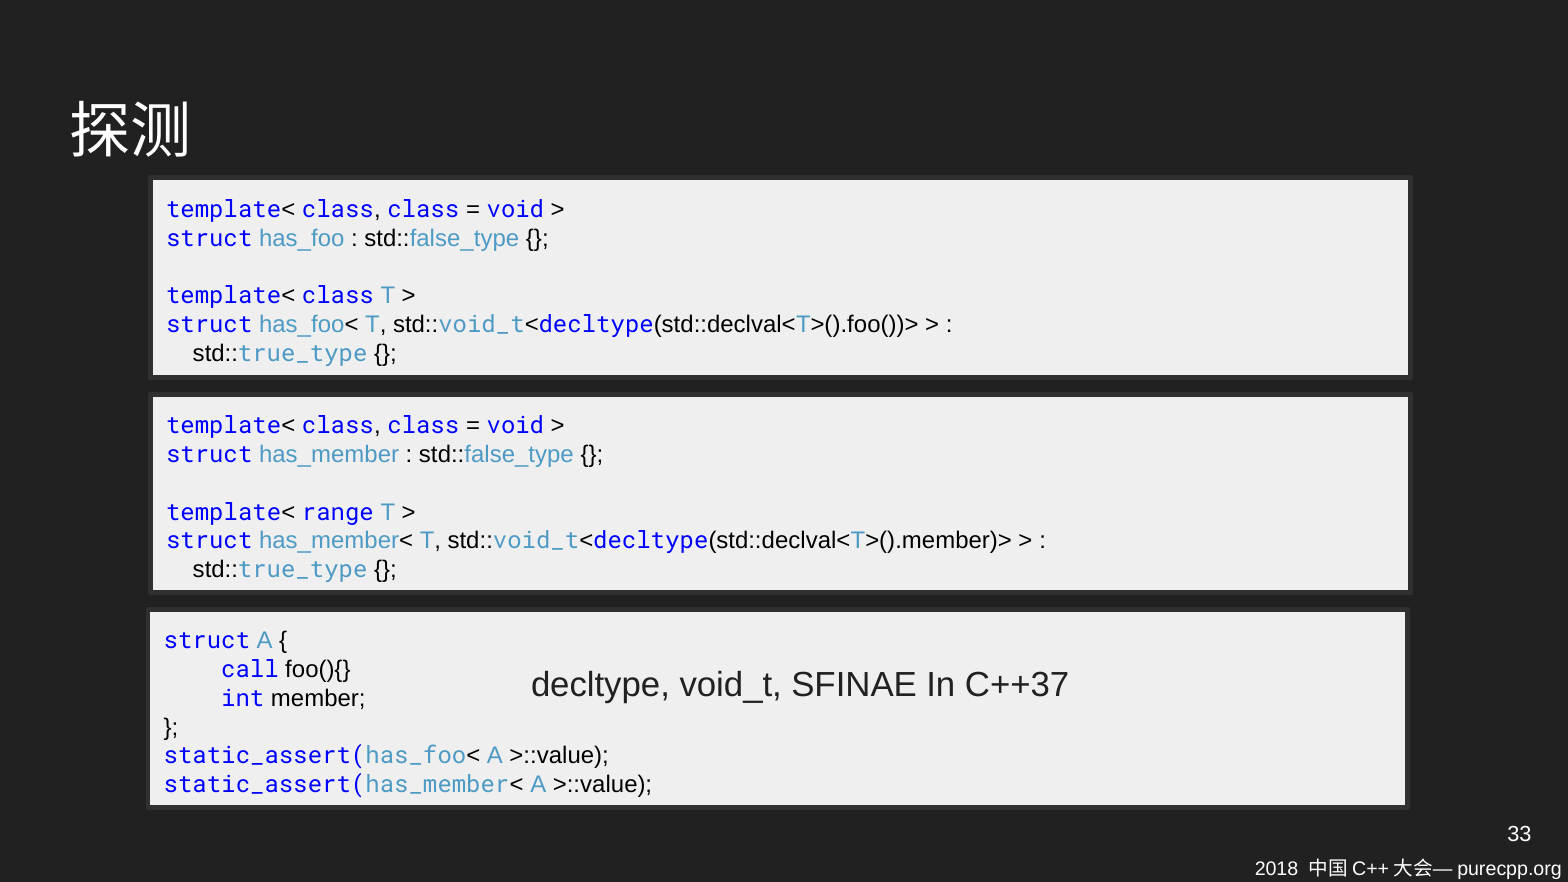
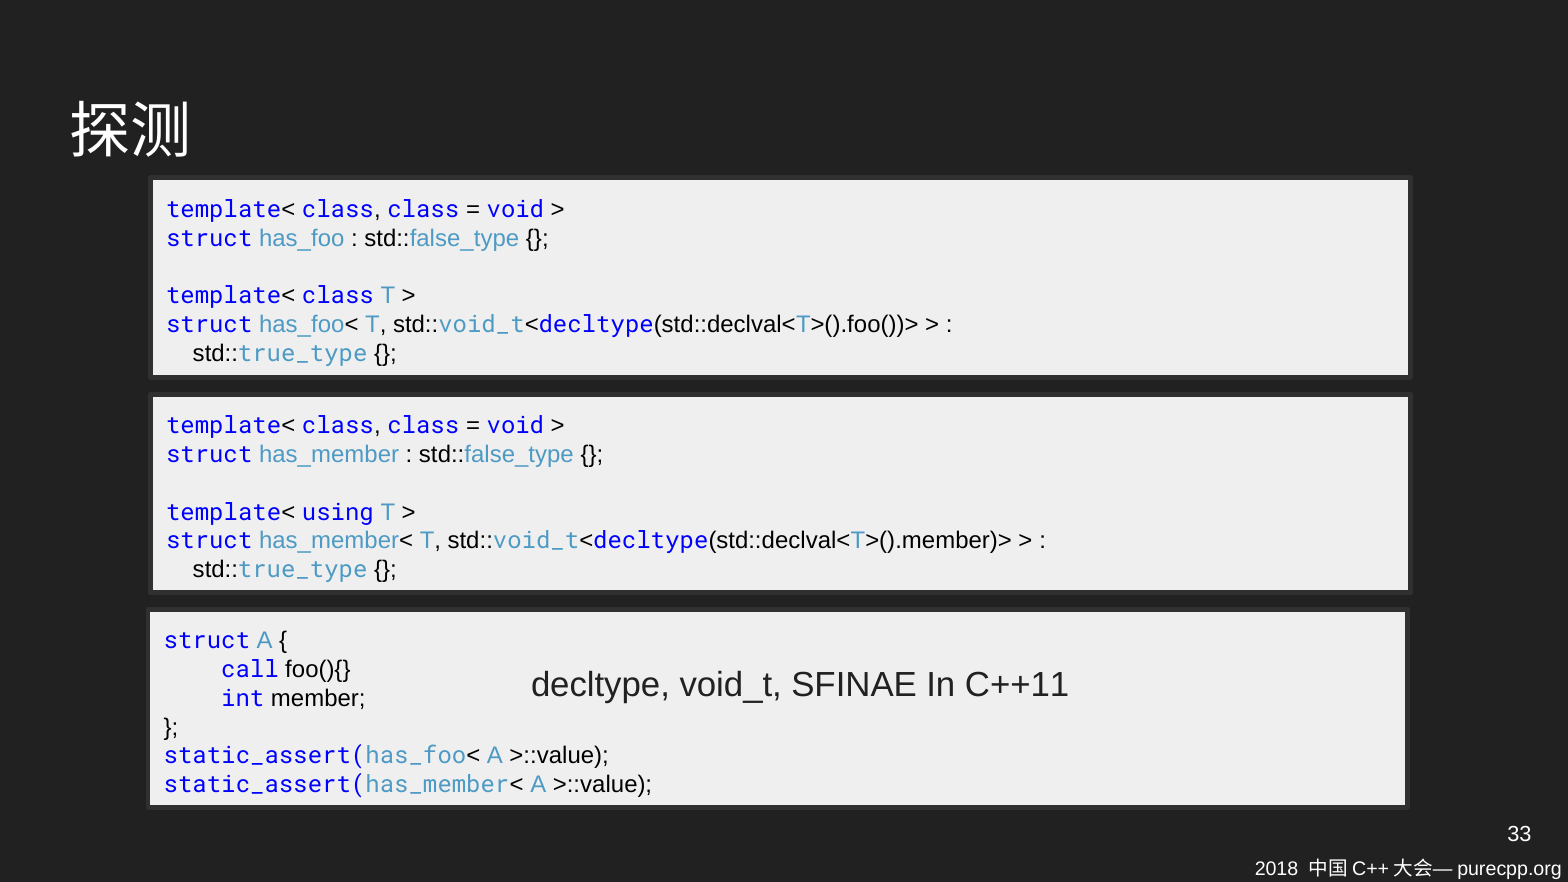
range: range -> using (338, 512)
C++37: C++37 -> C++11 (1017, 685)
